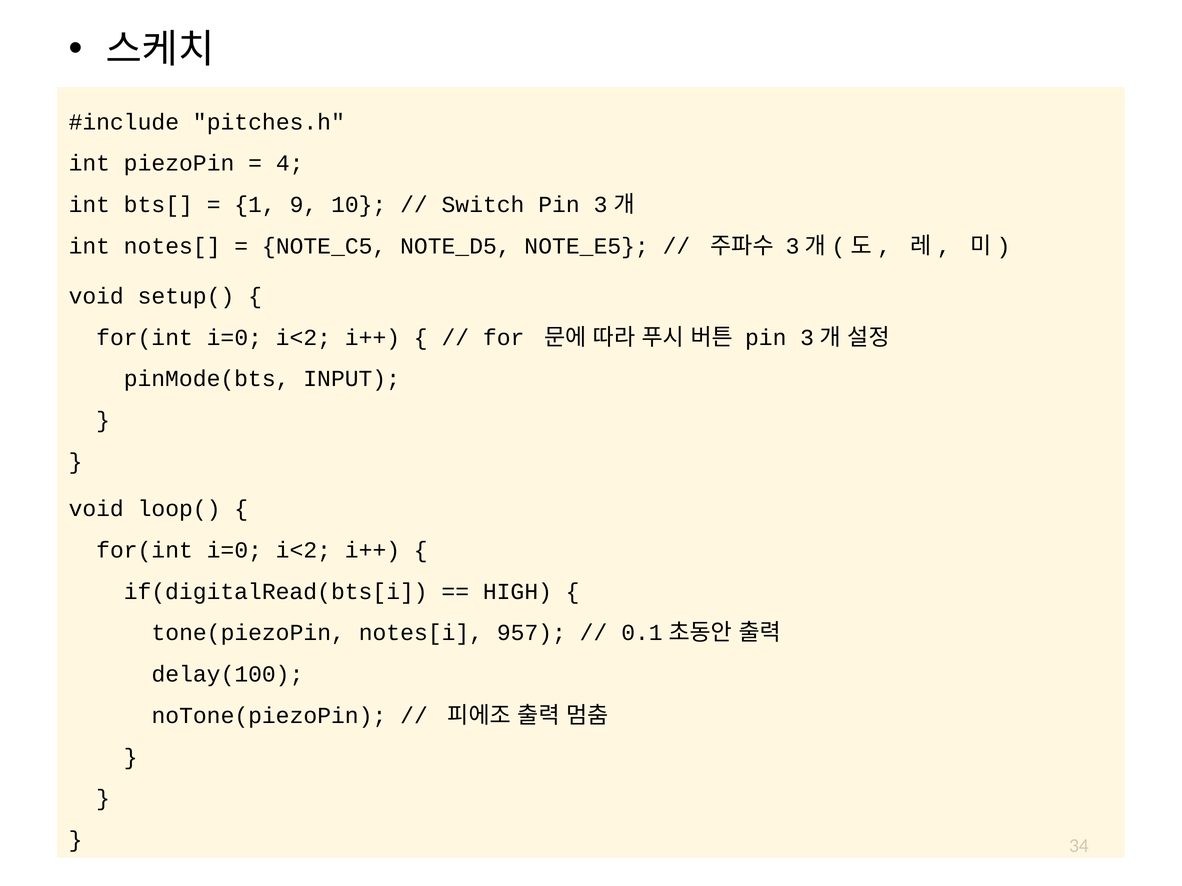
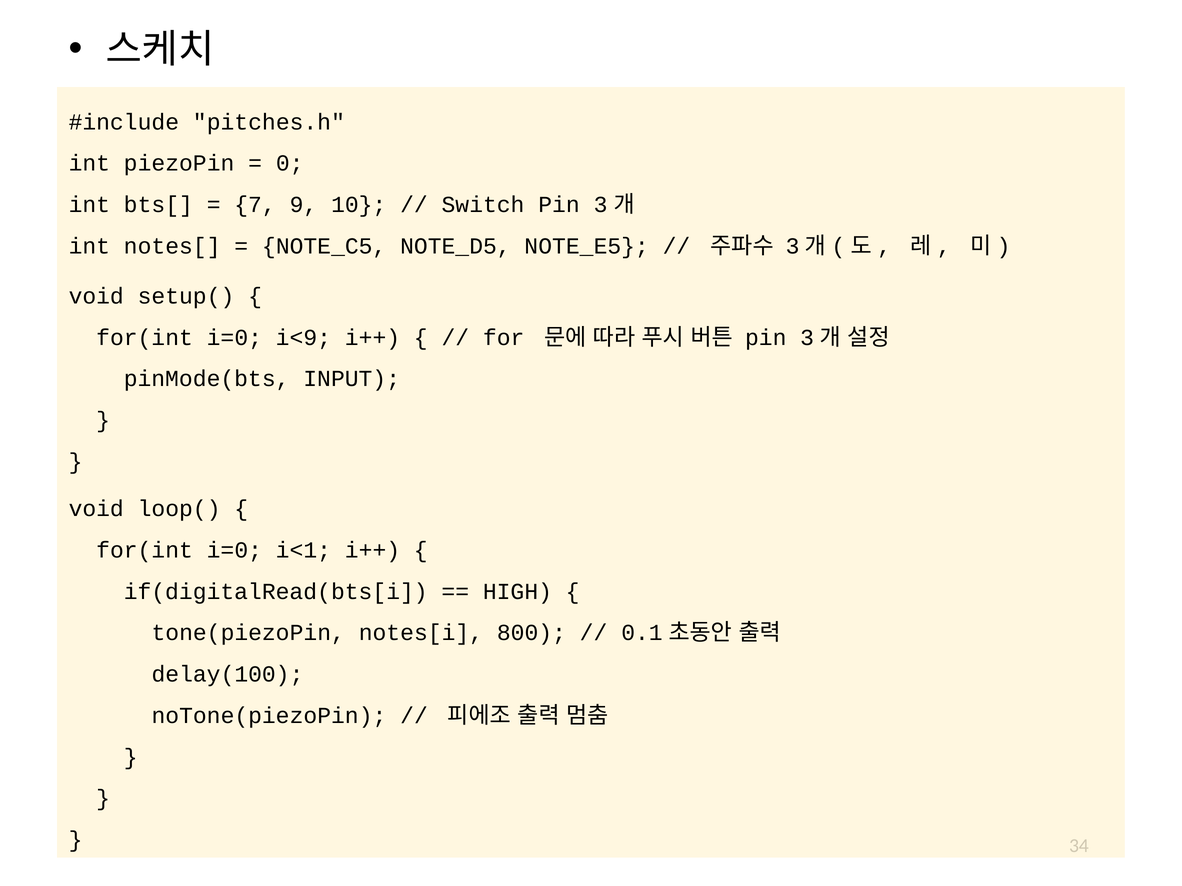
4: 4 -> 0 (290, 163)
1: 1 -> 7 (255, 205)
i<2: i<2 -> i<9 (303, 338)
i<2: i<2 -> i<1 (303, 551)
957: 957 -> 800 (531, 633)
